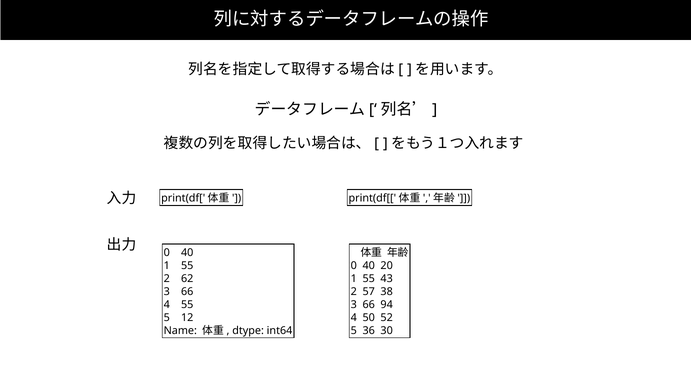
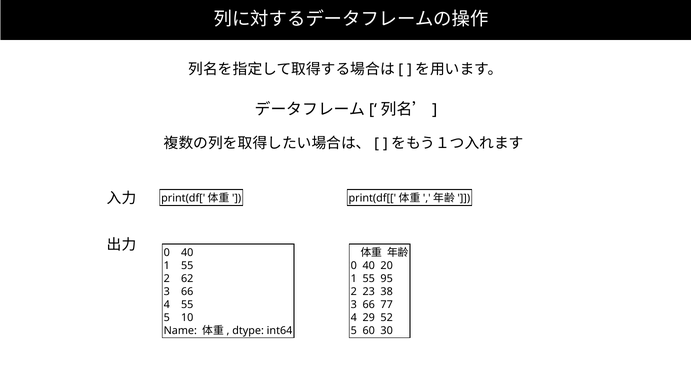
43: 43 -> 95 (387, 278)
57: 57 -> 23 (369, 291)
94: 94 -> 77 (387, 304)
12: 12 -> 10 (187, 317)
50: 50 -> 29 (369, 317)
36: 36 -> 60 (369, 330)
